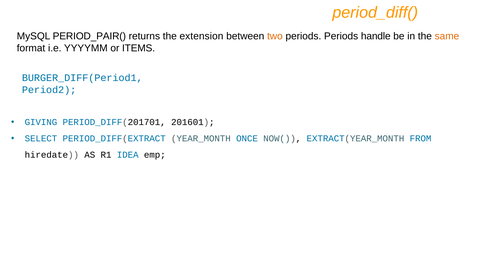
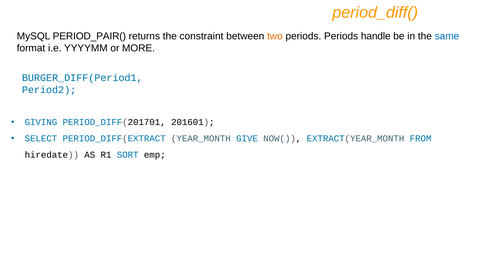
extension: extension -> constraint (201, 36)
same colour: orange -> blue (447, 36)
ITEMS: ITEMS -> MORE (138, 48)
ONCE: ONCE -> GIVE (247, 139)
IDEA: IDEA -> SORT (128, 155)
